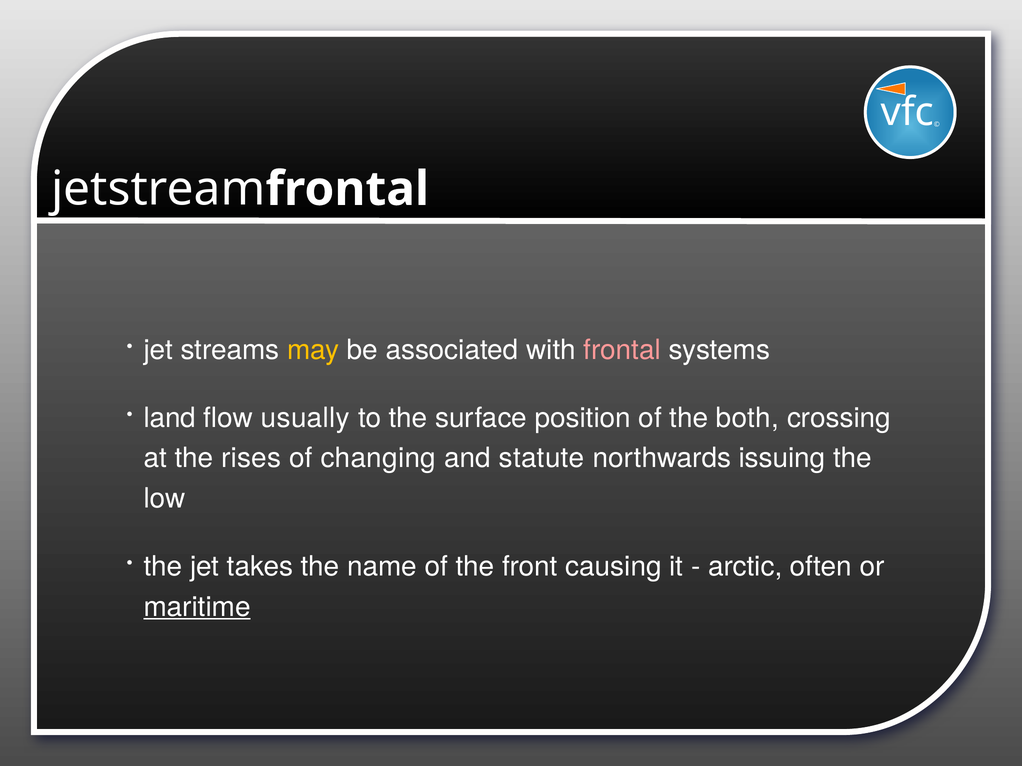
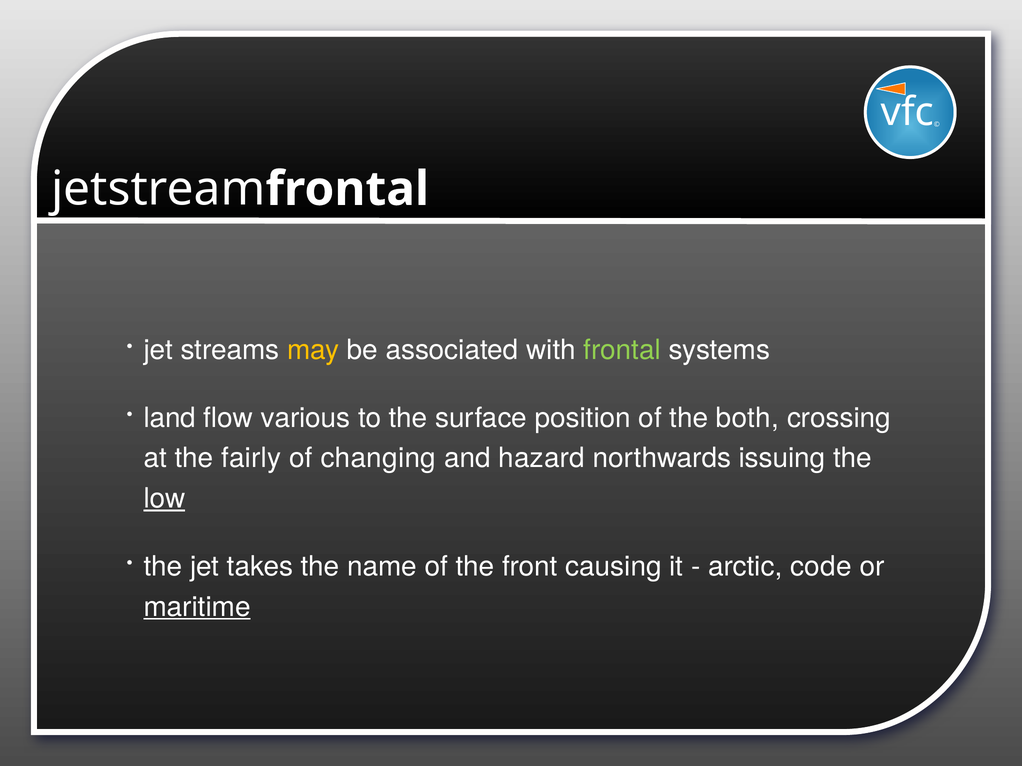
frontal colour: pink -> light green (622, 350)
usually: usually -> various (305, 418)
rises: rises -> fairly (251, 459)
statute: statute -> hazard (542, 459)
low underline: none -> present (165, 499)
often: often -> code (821, 567)
